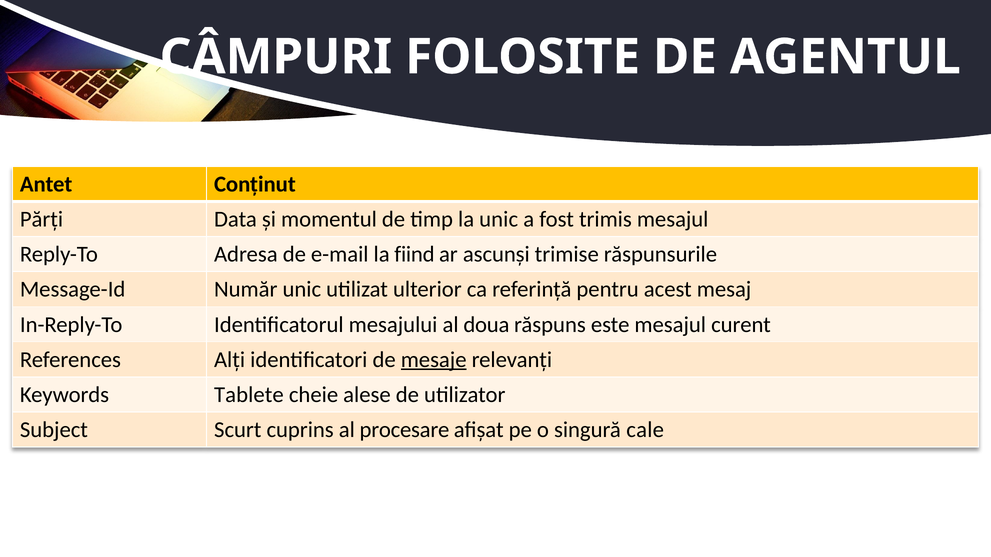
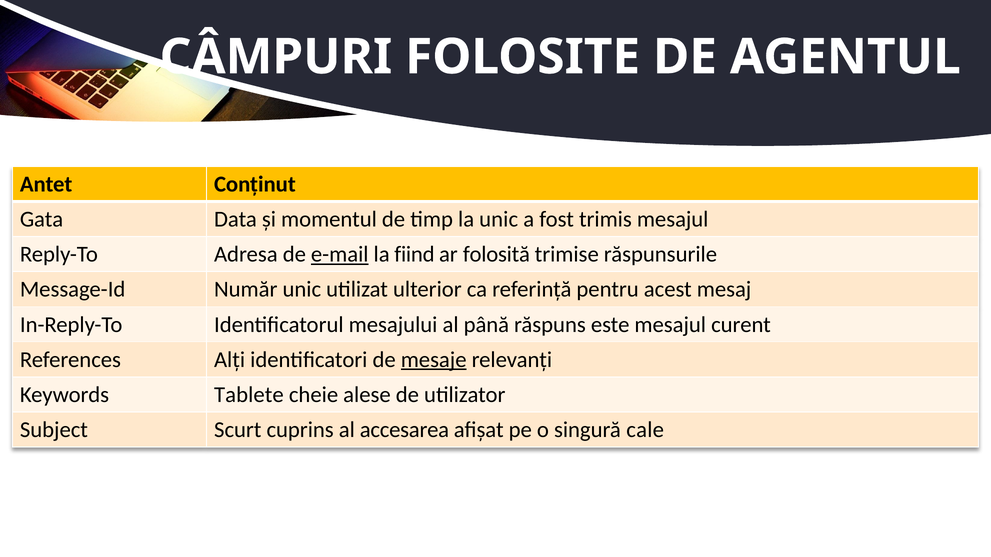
Părți: Părți -> Gata (42, 220)
e-mail underline: none -> present (340, 255)
ascunși: ascunși -> folosită (496, 255)
doua: doua -> până (486, 325)
procesare: procesare -> accesarea (404, 430)
